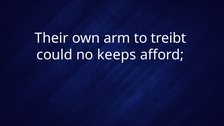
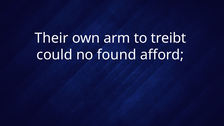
keeps: keeps -> found (117, 55)
